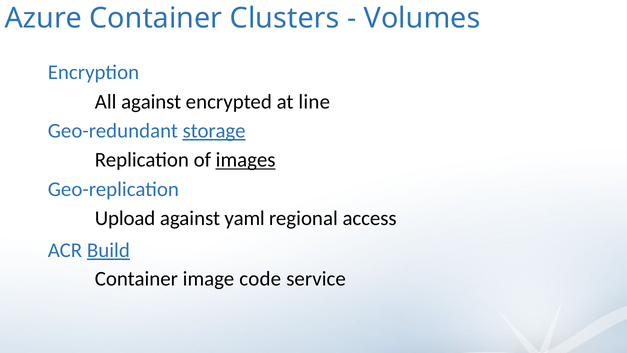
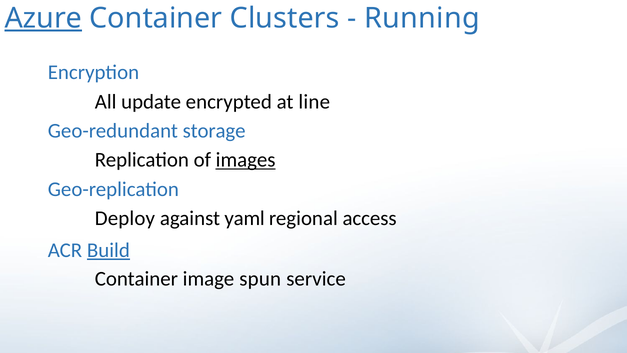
Azure underline: none -> present (43, 18)
Volumes: Volumes -> Running (422, 18)
All against: against -> update (151, 102)
storage underline: present -> none (214, 131)
Upload: Upload -> Deploy (125, 218)
code: code -> spun (260, 279)
